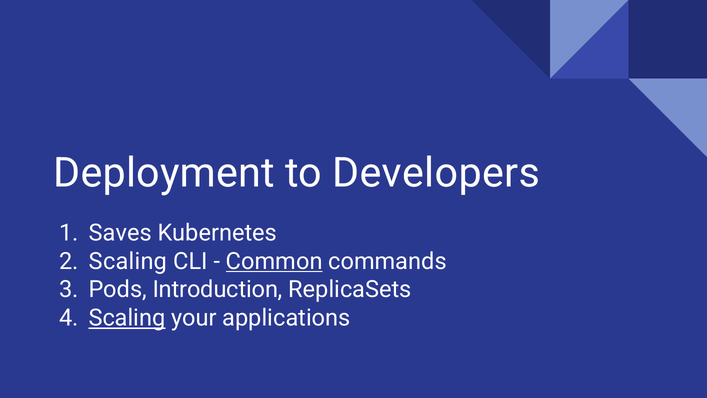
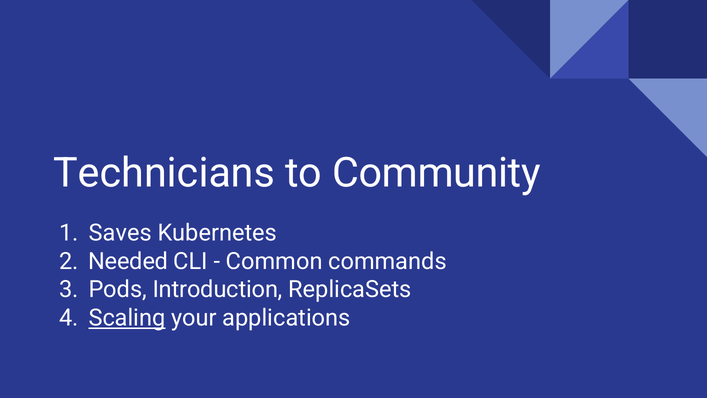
Deployment: Deployment -> Technicians (164, 173)
Developers: Developers -> Community (436, 173)
Scaling: Scaling -> Needed (128, 261)
Common underline: present -> none (274, 261)
